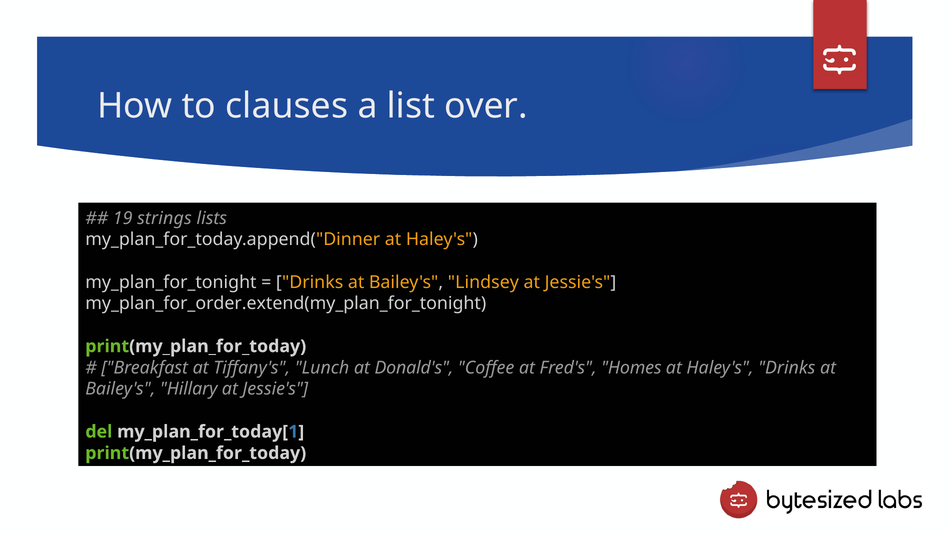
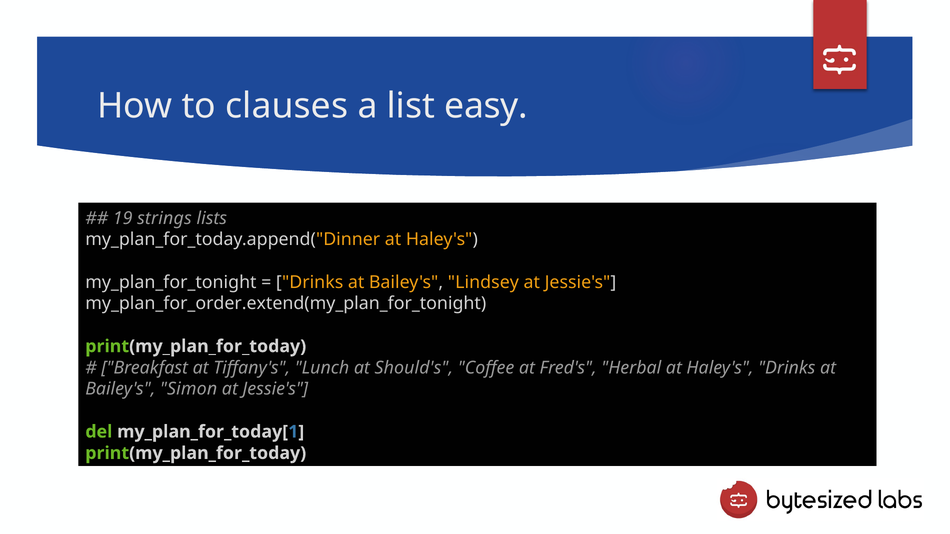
over: over -> easy (486, 106)
Donald's: Donald's -> Should's (414, 368)
Homes: Homes -> Herbal (631, 368)
Hillary: Hillary -> Simon (189, 389)
